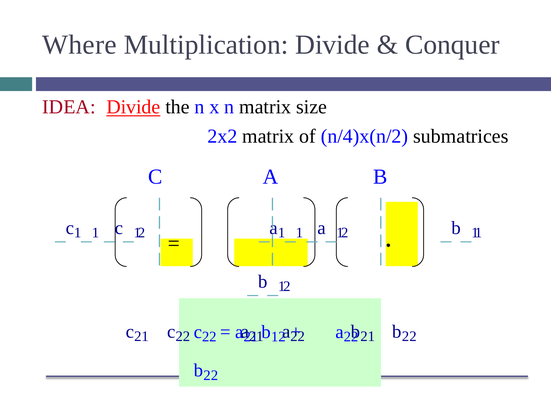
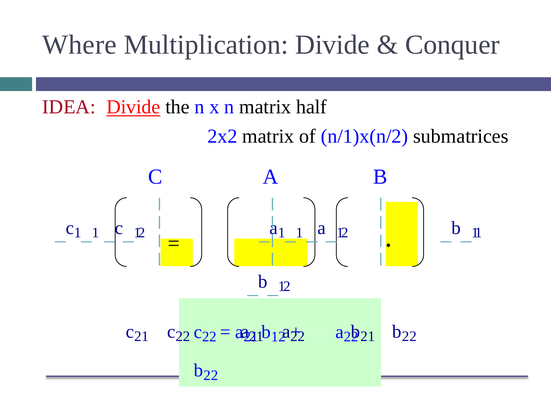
size: size -> half (312, 107)
n/4)x(n/2: n/4)x(n/2 -> n/1)x(n/2 (364, 136)
